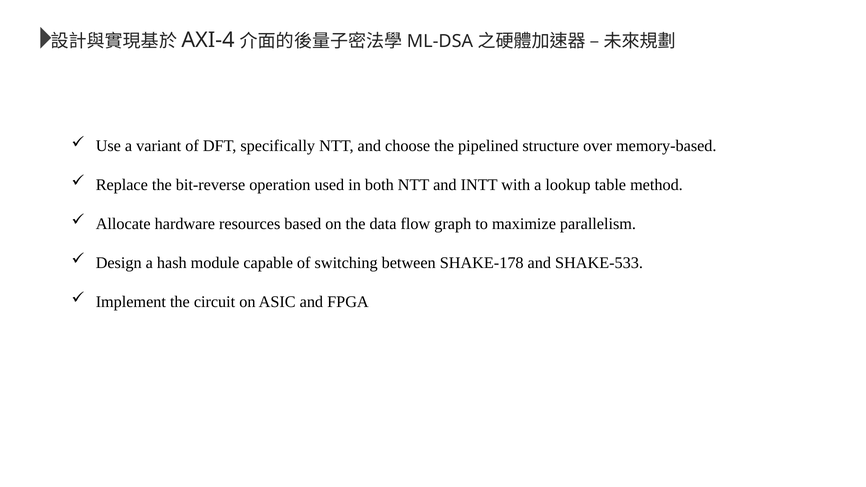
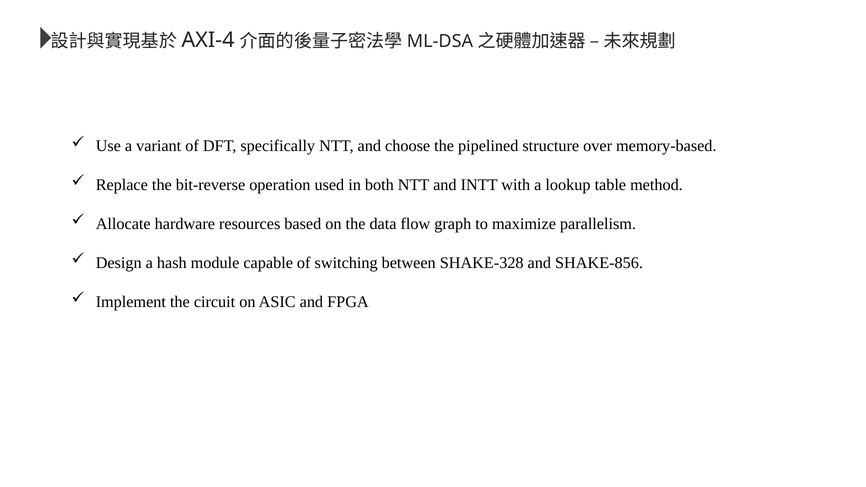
SHAKE-178: SHAKE-178 -> SHAKE-328 (482, 263)
SHAKE-533: SHAKE-533 -> SHAKE-856 (599, 263)
